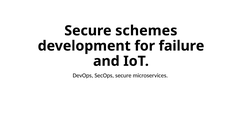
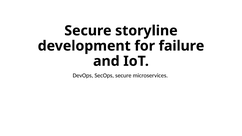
schemes: schemes -> storyline (146, 31)
